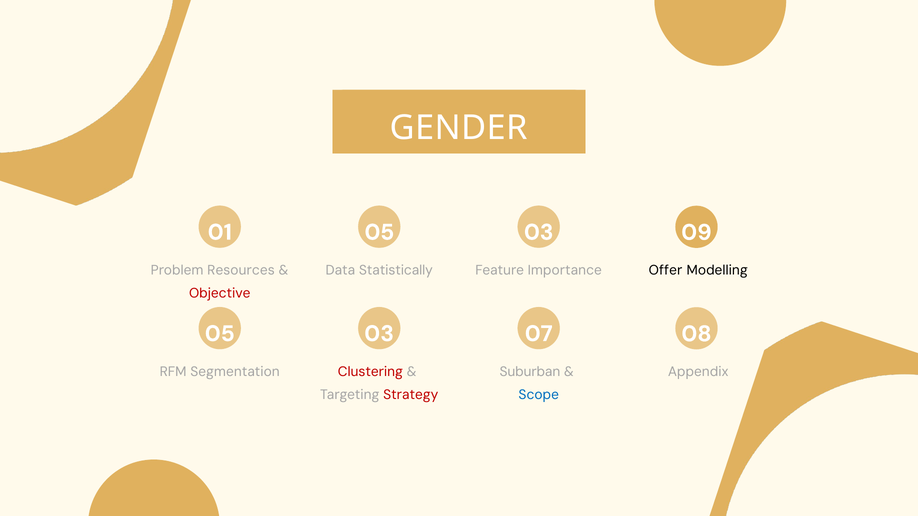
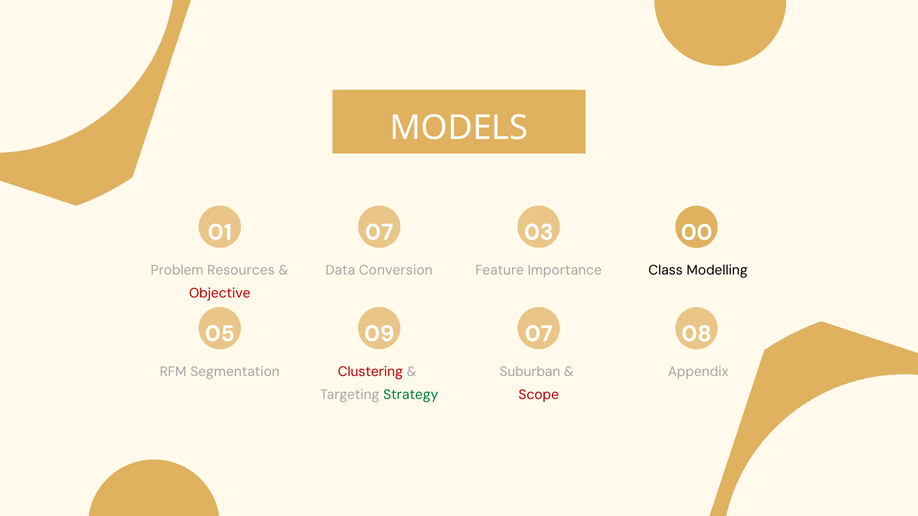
GENDER: GENDER -> MODELS (459, 128)
01 05: 05 -> 07 (379, 232)
09: 09 -> 00 (697, 233)
Statistically: Statistically -> Conversion (396, 270)
Offer: Offer -> Class (666, 270)
05 03: 03 -> 09 (379, 334)
Strategy colour: red -> green (411, 395)
Scope colour: blue -> red (539, 395)
